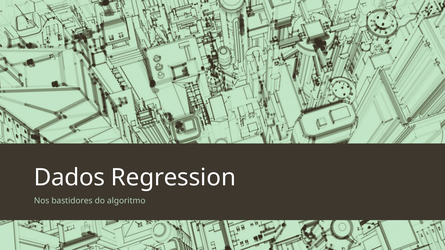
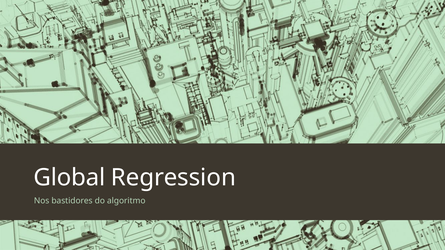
Dados: Dados -> Global (69, 178)
